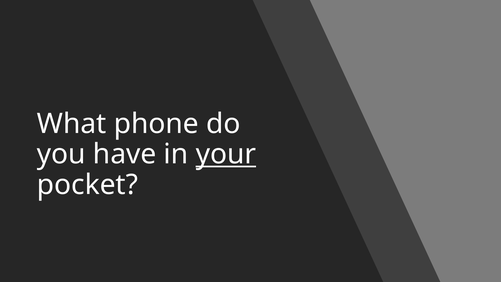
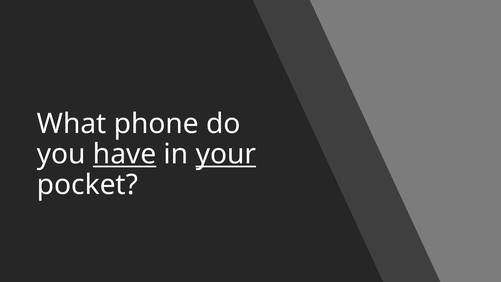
have underline: none -> present (125, 154)
